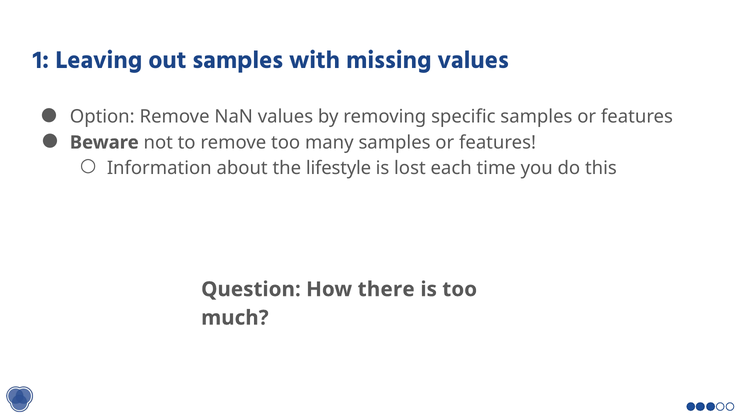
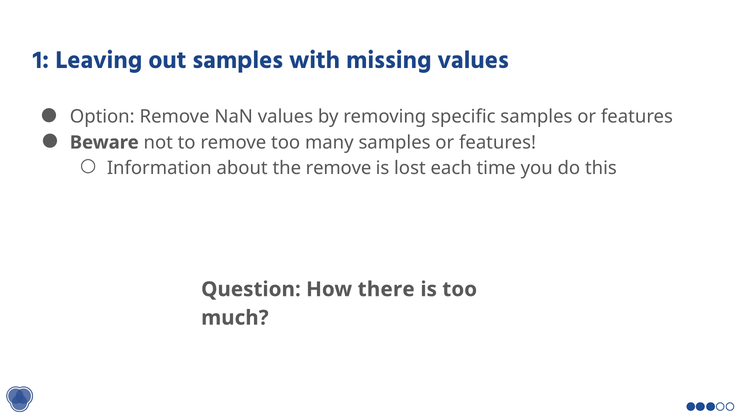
the lifestyle: lifestyle -> remove (339, 168)
